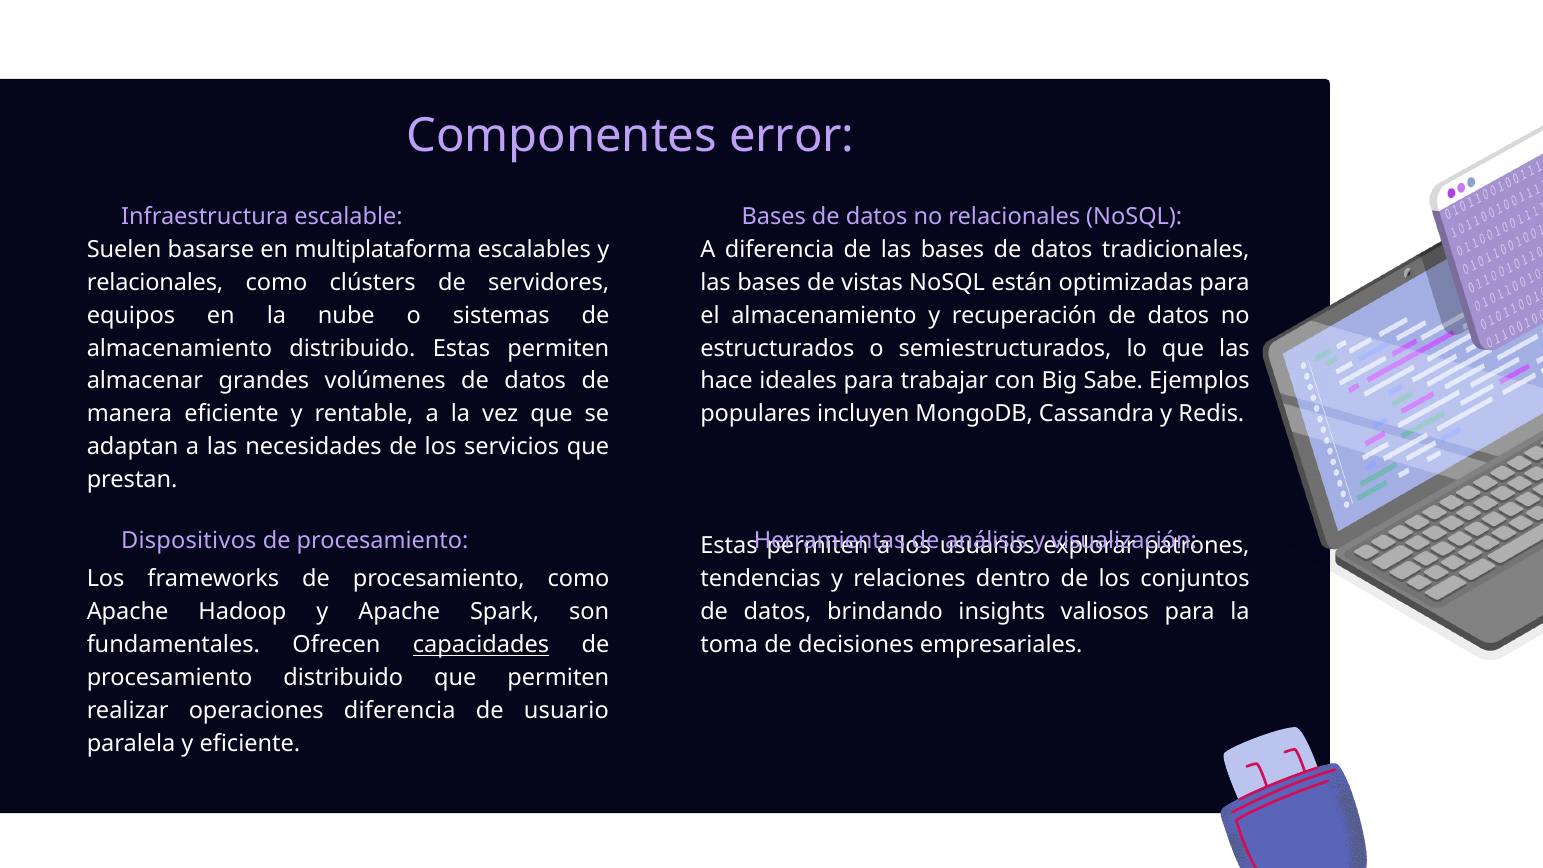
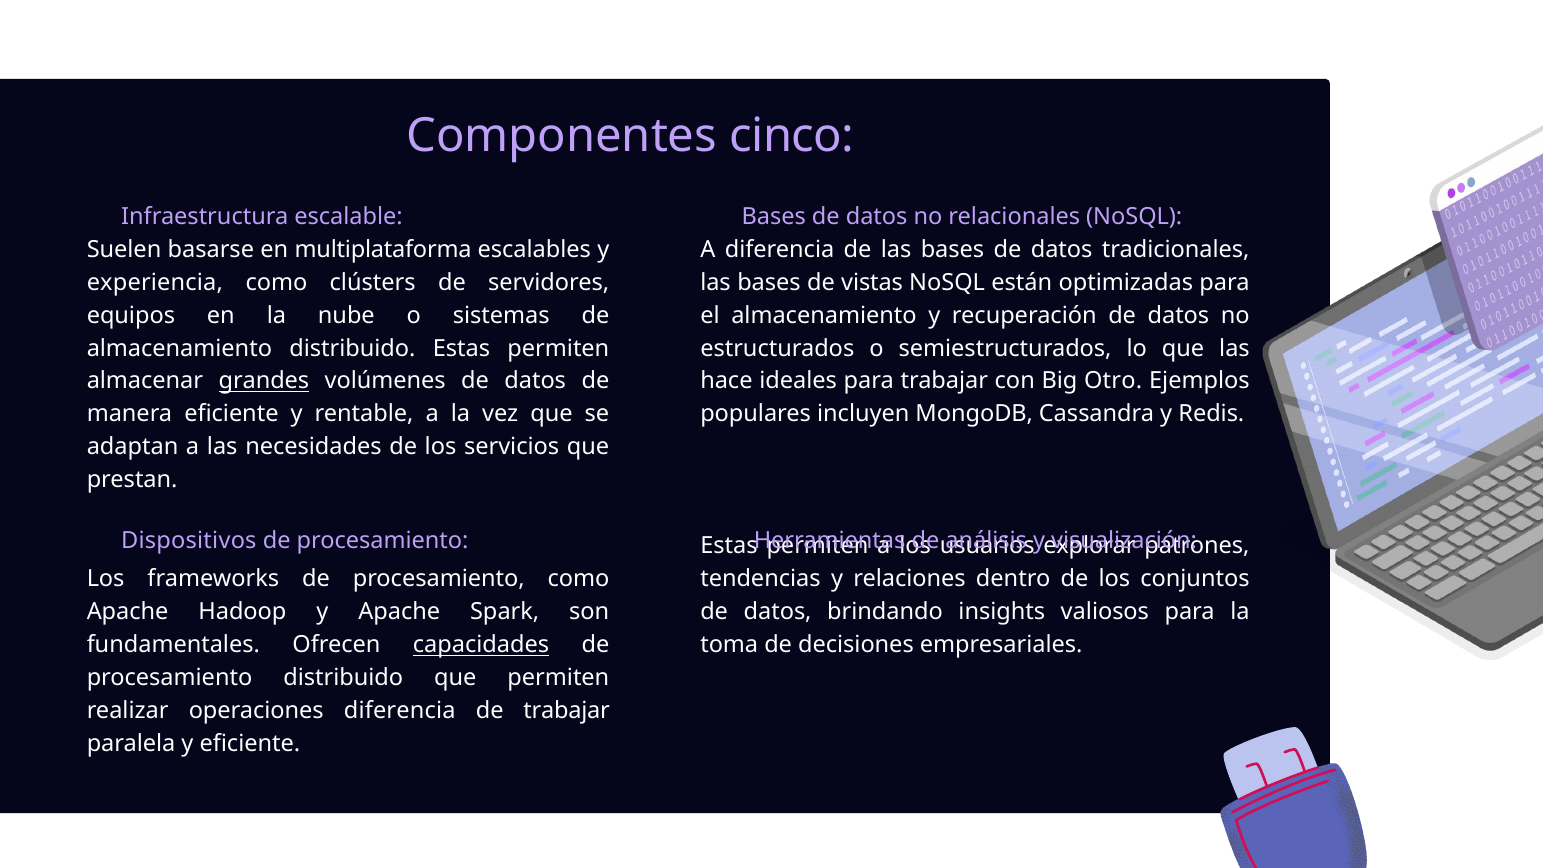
error: error -> cinco (792, 136)
relacionales: relacionales -> experiencia (155, 282)
grandes underline: none -> present (264, 381)
Sabe: Sabe -> Otro (1113, 381)
de usuario: usuario -> trabajar (567, 711)
